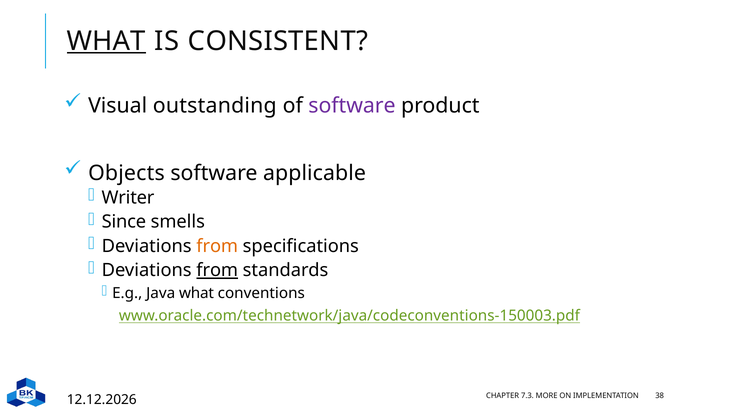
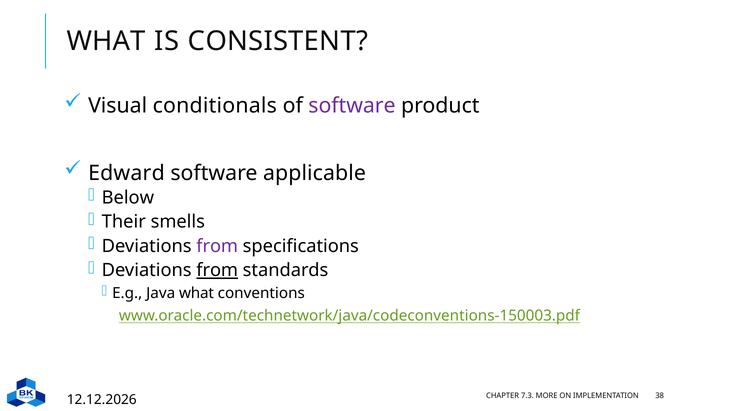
WHAT underline: present -> none (106, 41)
outstanding: outstanding -> conditionals (215, 106)
Objects: Objects -> Edward (126, 173)
Writer: Writer -> Below (128, 198)
Since: Since -> Their (124, 222)
from colour: orange -> purple (217, 246)
